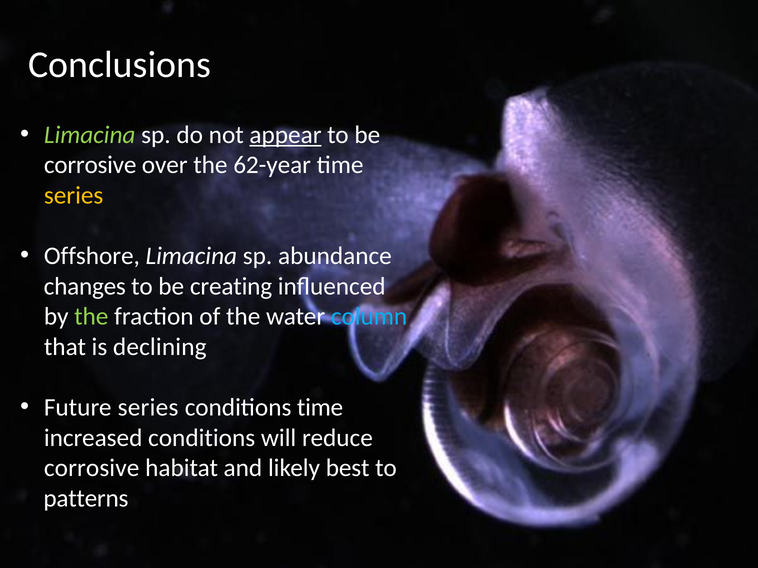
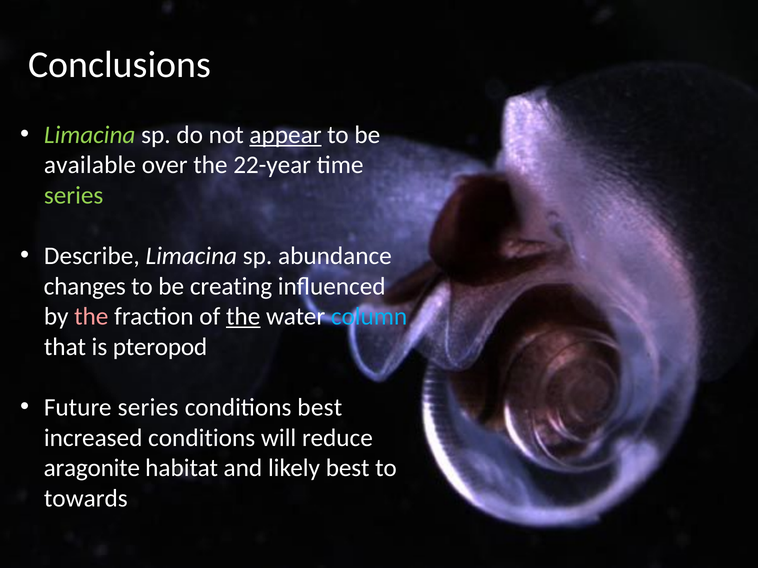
corrosive: corrosive -> available (90, 165)
62-year: 62-year -> 22-year (272, 165)
series colour: yellow -> light green (74, 196)
Offshore: Offshore -> Describe (92, 256)
the colour: light green -> pink (91, 317)
the underline: none -> present (243, 317)
declining: declining -> pteropod (160, 347)
conditions time: time -> best (320, 408)
corrosive: corrosive -> aragonite (92, 468)
patterns: patterns -> towards (86, 499)
